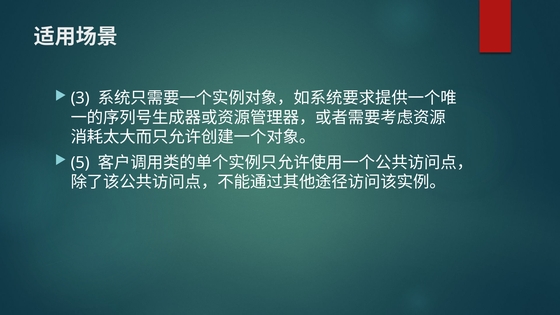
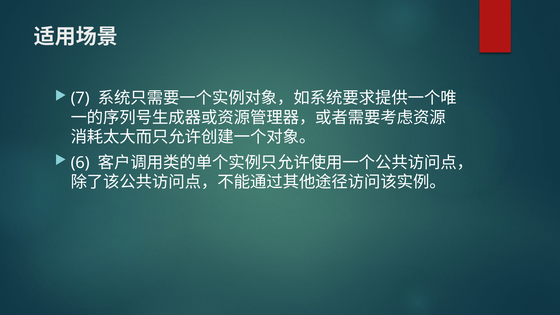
3: 3 -> 7 (80, 98)
5: 5 -> 6 (80, 163)
